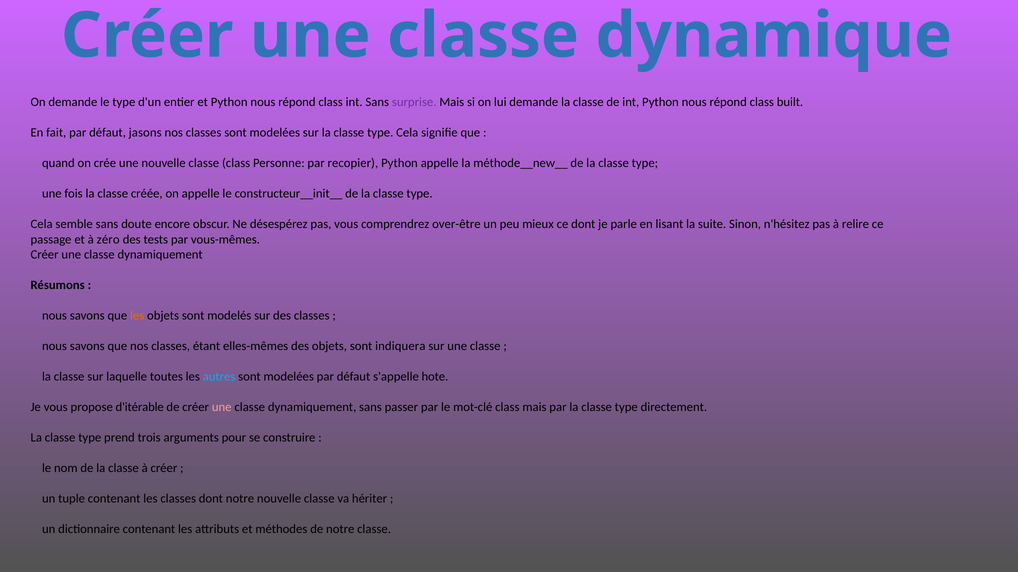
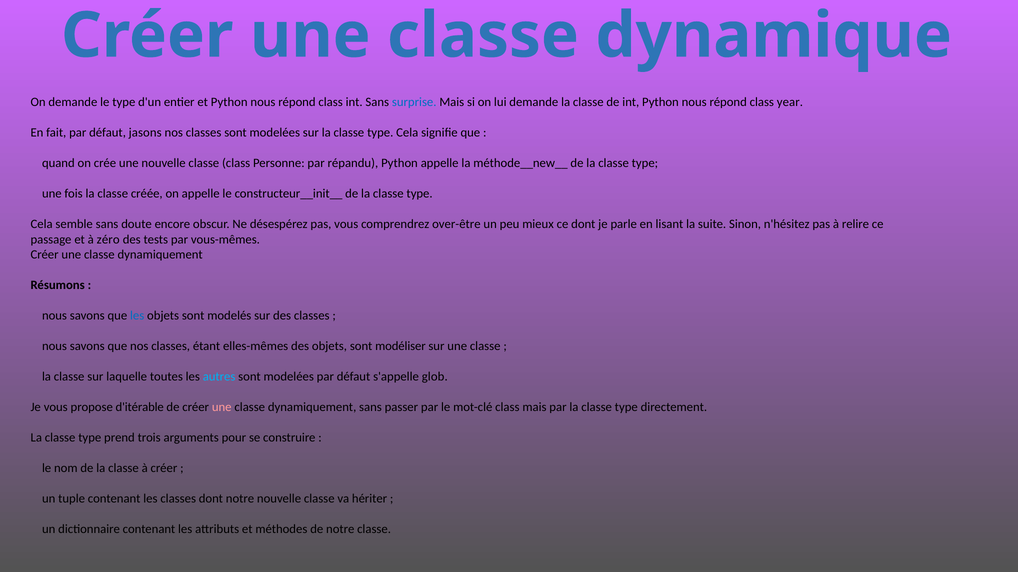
surprise colour: purple -> blue (414, 102)
built: built -> year (790, 102)
recopier: recopier -> répandu (353, 163)
les colour: orange -> blue (137, 316)
indiquera: indiquera -> modéliser (400, 347)
hote: hote -> glob (435, 377)
